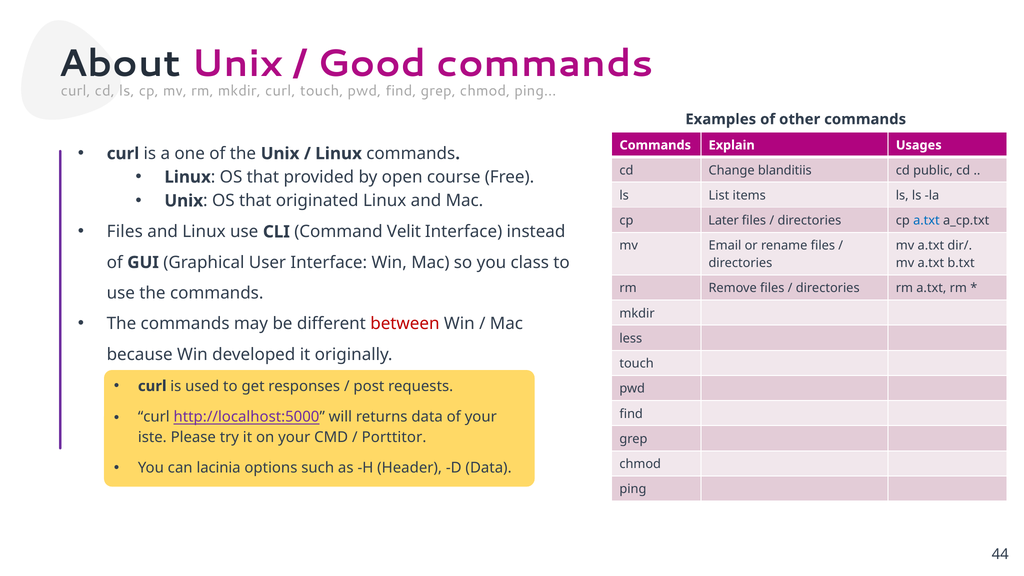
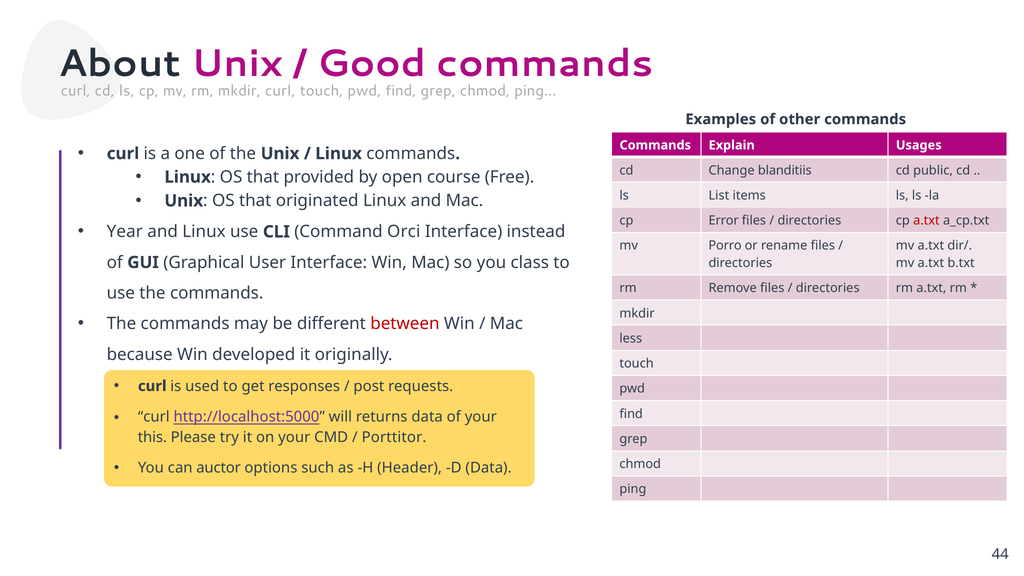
Later: Later -> Error (724, 221)
a.txt colour: blue -> red (926, 221)
Files: Files -> Year (125, 232)
Velit: Velit -> Orci (404, 232)
Email: Email -> Porro (725, 246)
iste: iste -> this (152, 437)
lacinia: lacinia -> auctor (219, 468)
